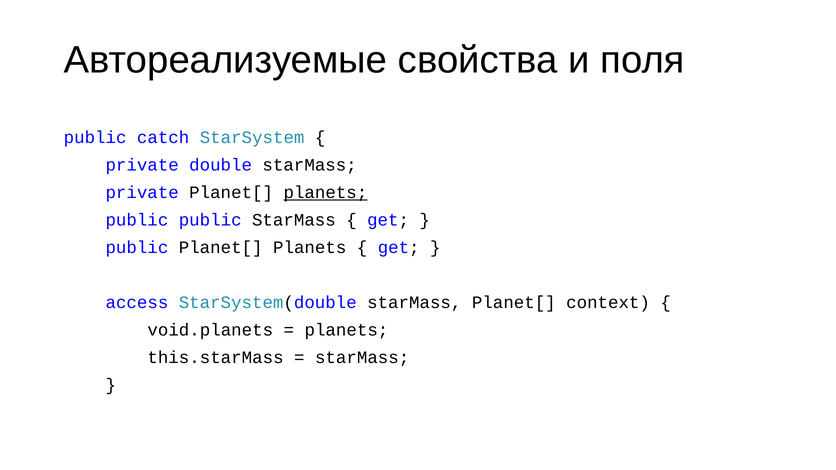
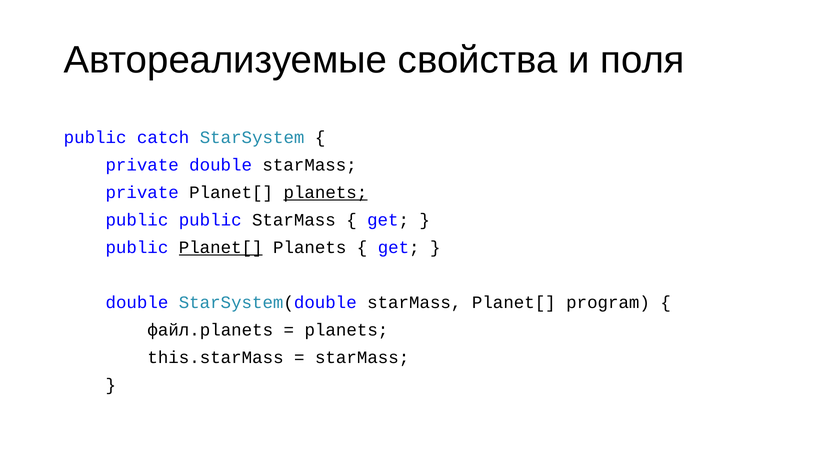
Planet[ underline: none -> present (221, 248)
access: access -> double (137, 303)
context: context -> program (608, 303)
void.planets: void.planets -> файл.planets (210, 330)
